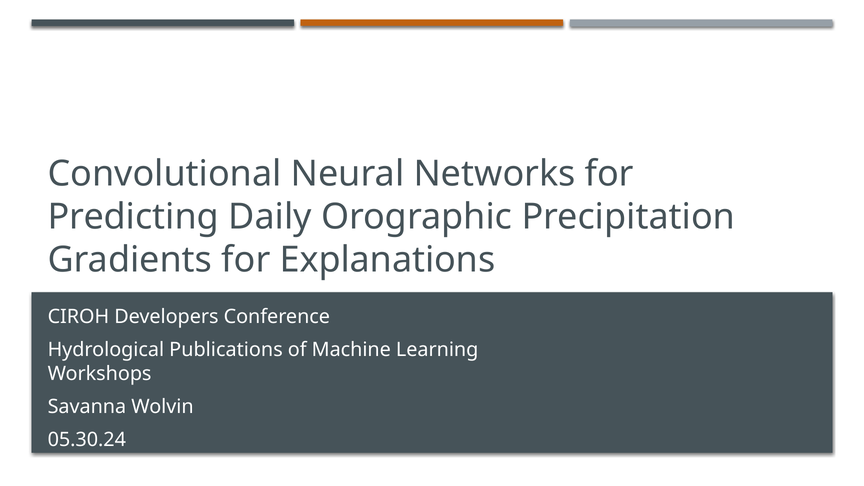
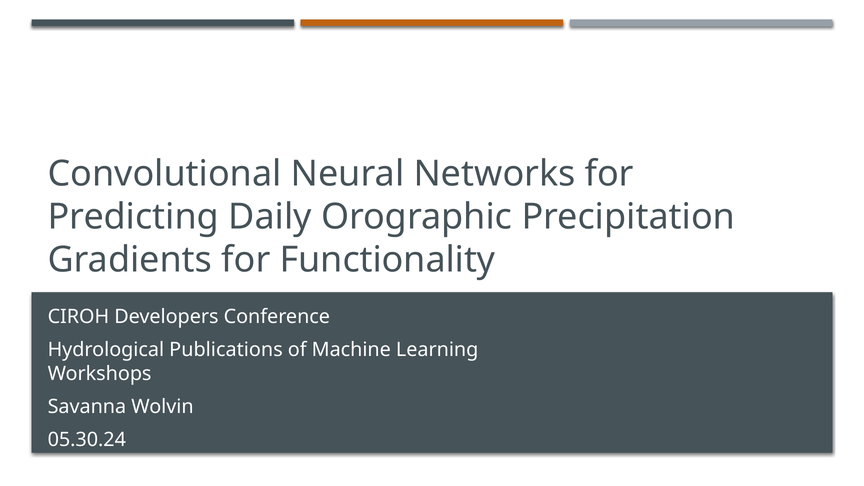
Explanations: Explanations -> Functionality (388, 260)
